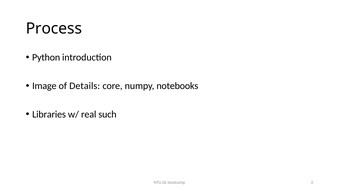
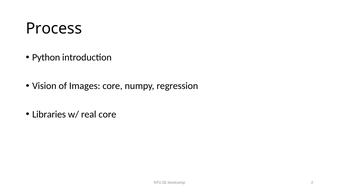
Image: Image -> Vision (44, 86)
Details: Details -> Images (85, 86)
notebooks: notebooks -> regression (177, 86)
real such: such -> core (107, 114)
